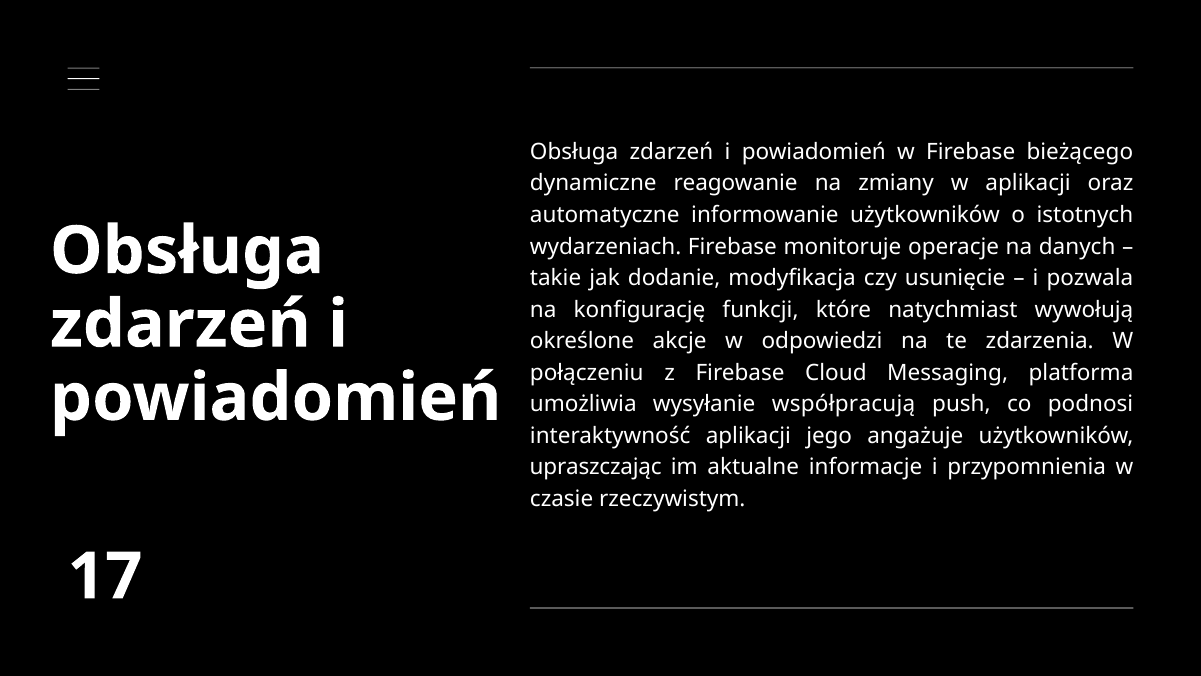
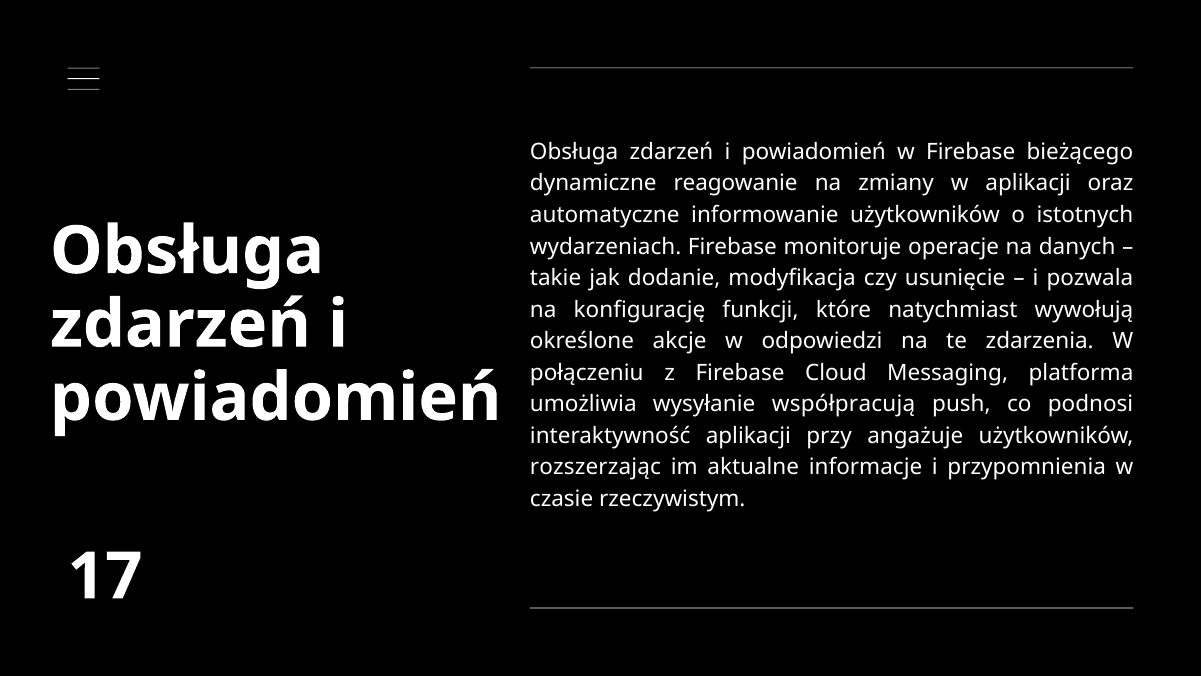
jego: jego -> przy (829, 436)
upraszczając: upraszczając -> rozszerzając (595, 467)
